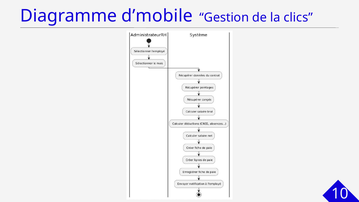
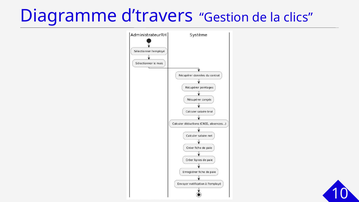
d’mobile: d’mobile -> d’travers (157, 16)
